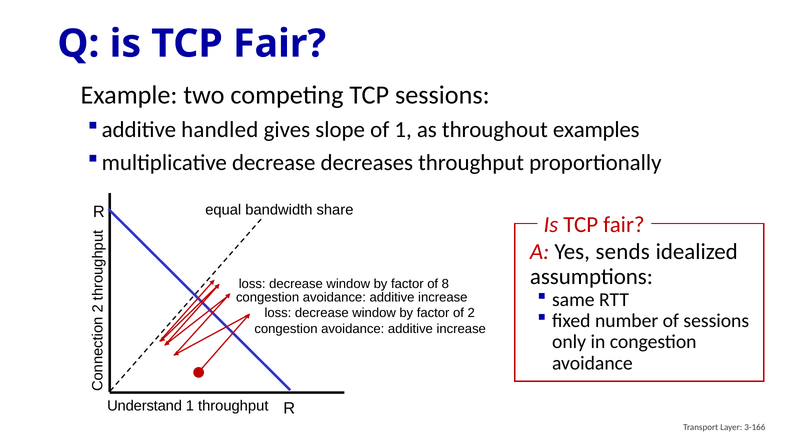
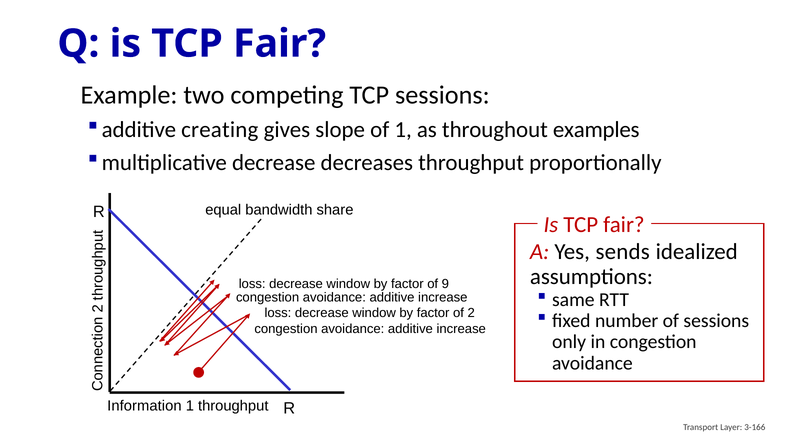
handled: handled -> creating (220, 130)
8: 8 -> 9 (445, 284)
Understand: Understand -> Information (144, 406)
